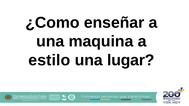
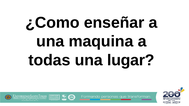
estilo: estilo -> todas (49, 60)
